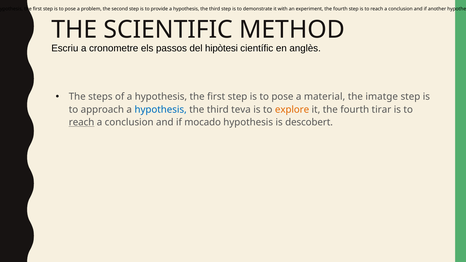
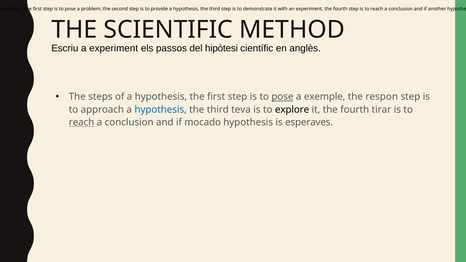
cronometre: cronometre -> experiment (114, 48)
pose underline: none -> present (282, 97)
material: material -> exemple (325, 97)
imatge: imatge -> respon (382, 97)
explore colour: orange -> black (292, 110)
descobert: descobert -> esperaves (309, 122)
